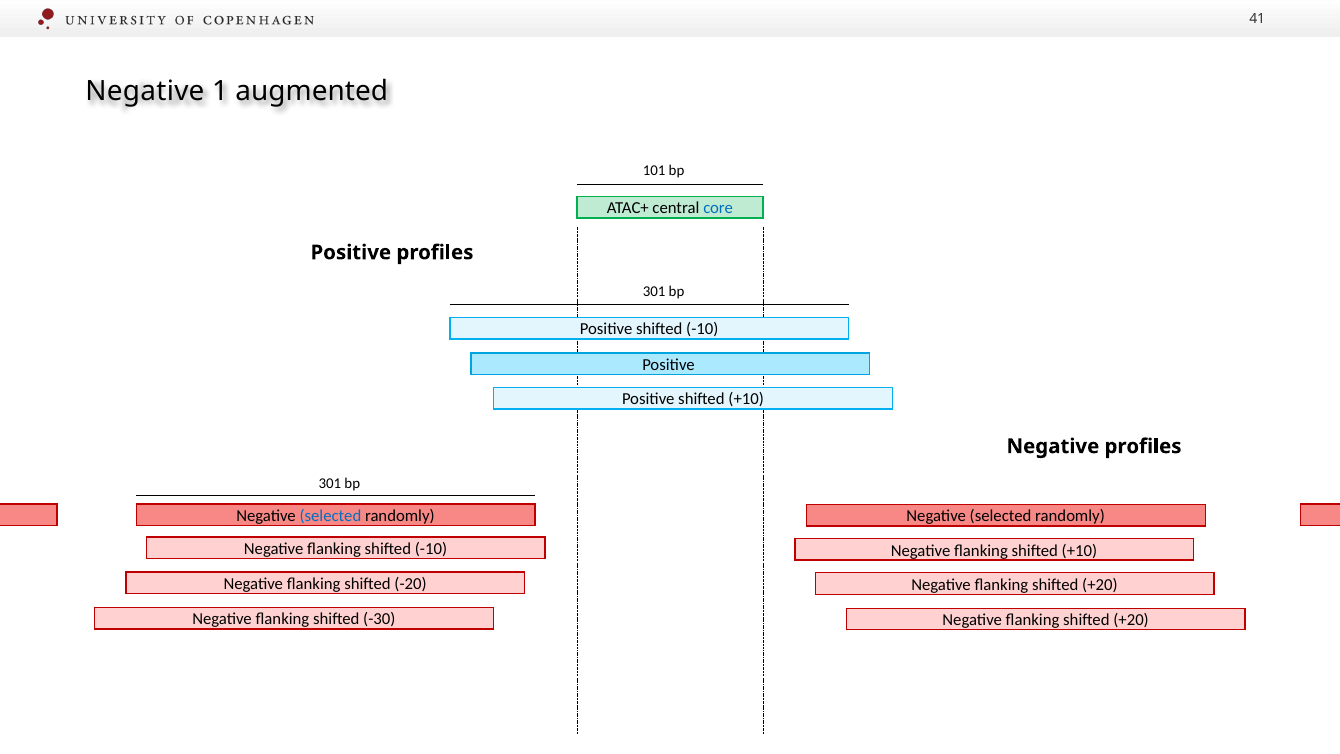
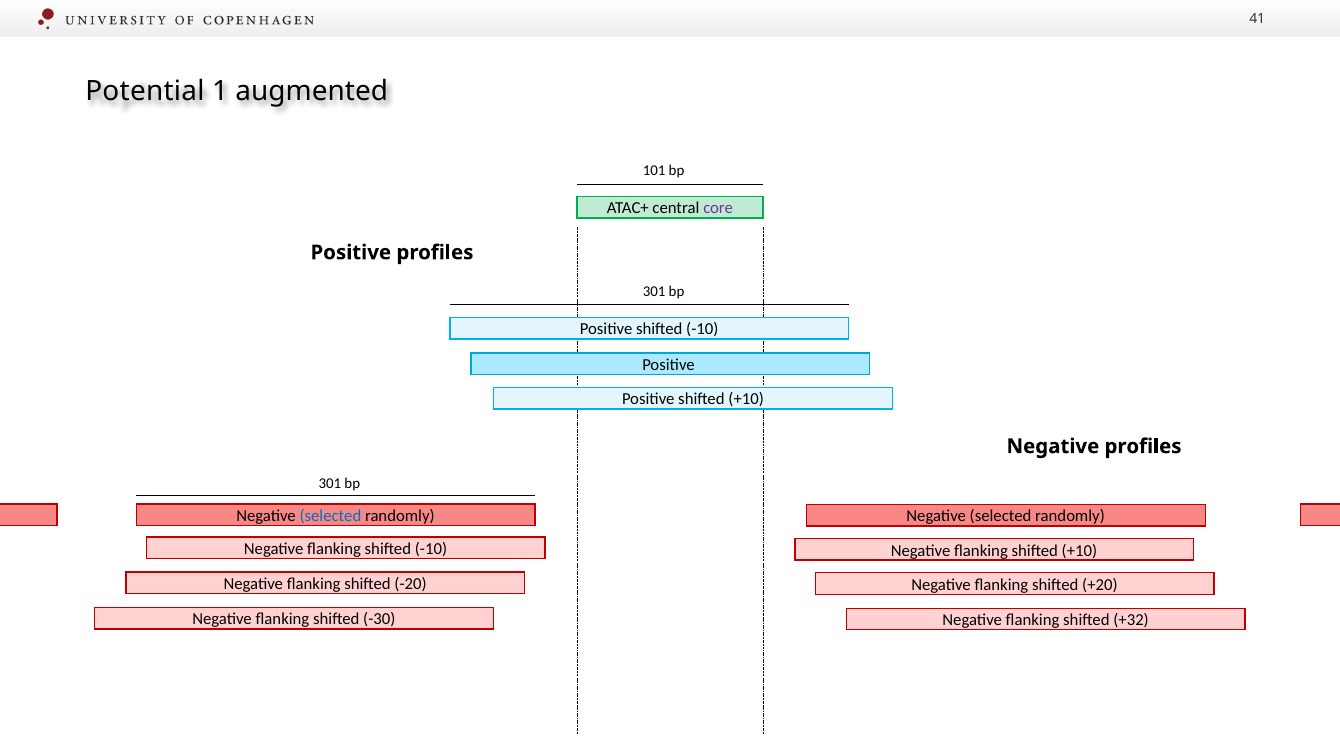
Negative: Negative -> Potential (145, 92)
core colour: blue -> purple (718, 208)
+20: +20 -> +32 (1131, 620)
